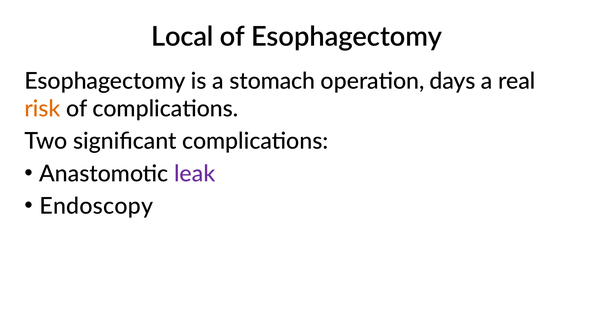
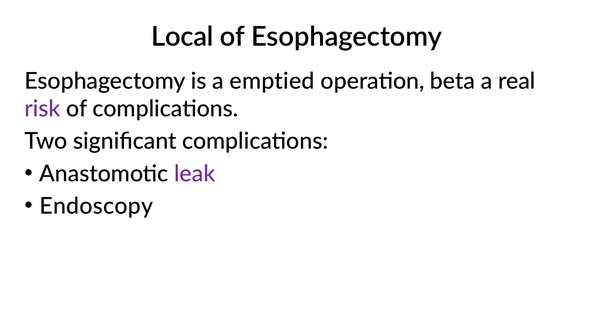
stomach: stomach -> emptied (272, 81)
days: days -> beta (452, 81)
risk colour: orange -> purple (42, 109)
